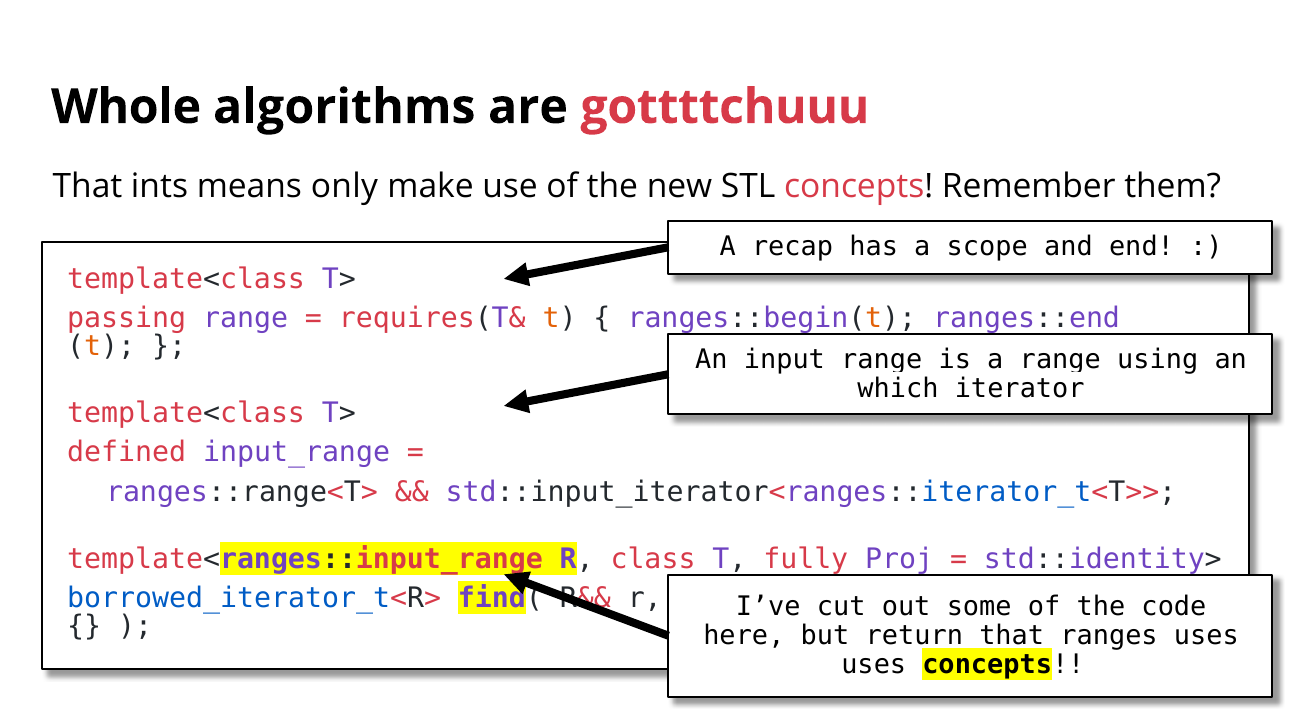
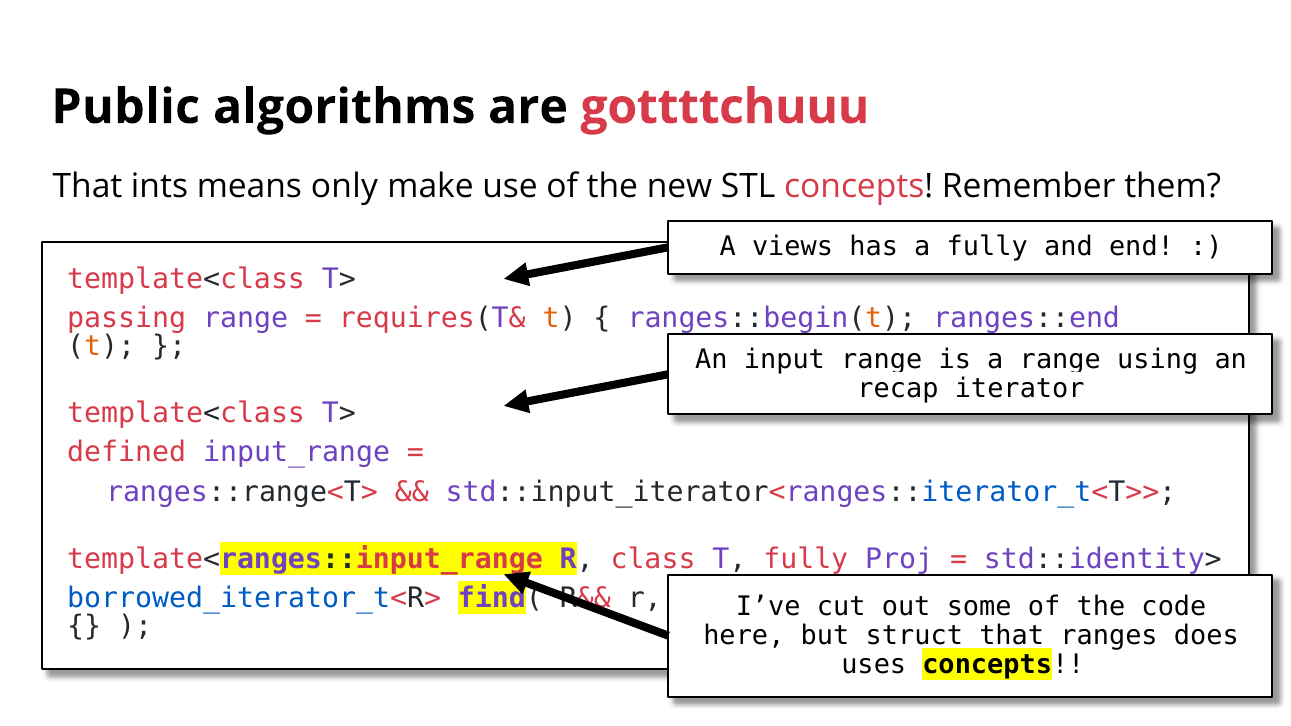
Whole: Whole -> Public (126, 107)
recap: recap -> views (793, 247)
a scope: scope -> fully (987, 247)
which: which -> recap (898, 389)
return: return -> struct (914, 636)
ranges uses: uses -> does (1206, 636)
